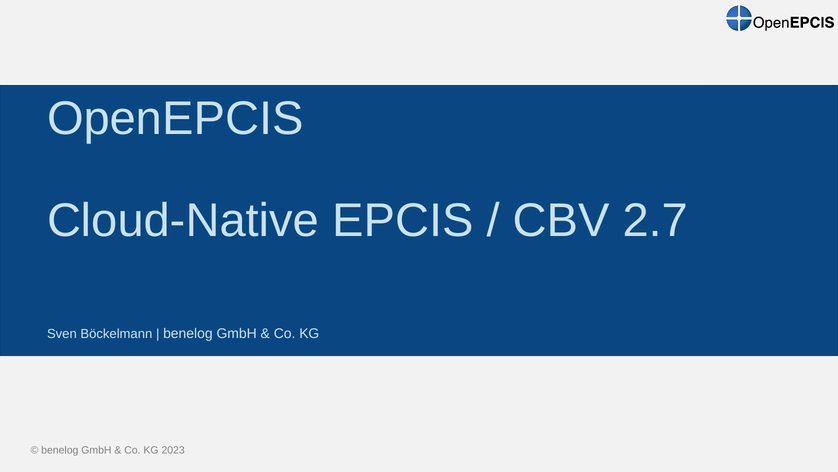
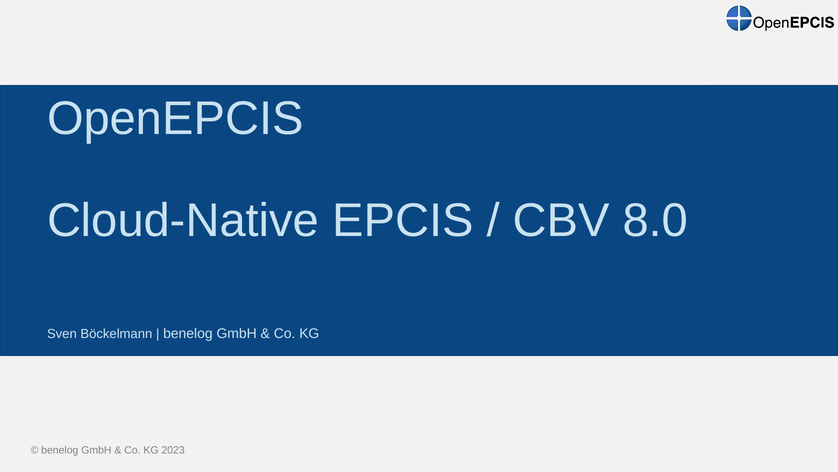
2.7: 2.7 -> 8.0 (655, 220)
